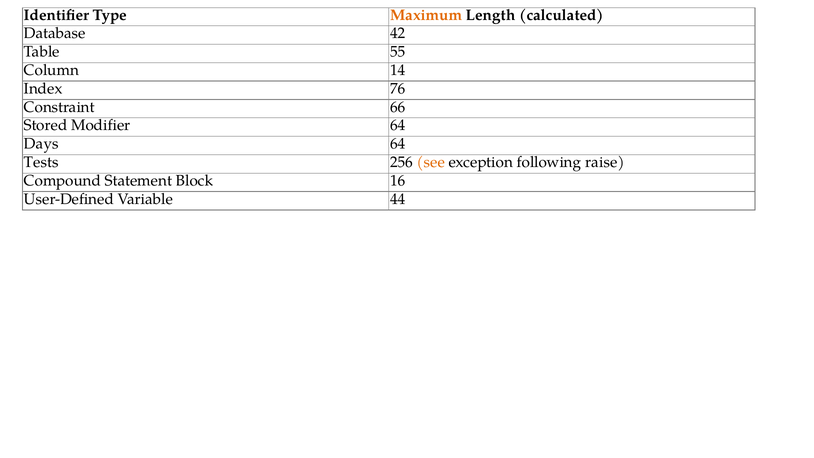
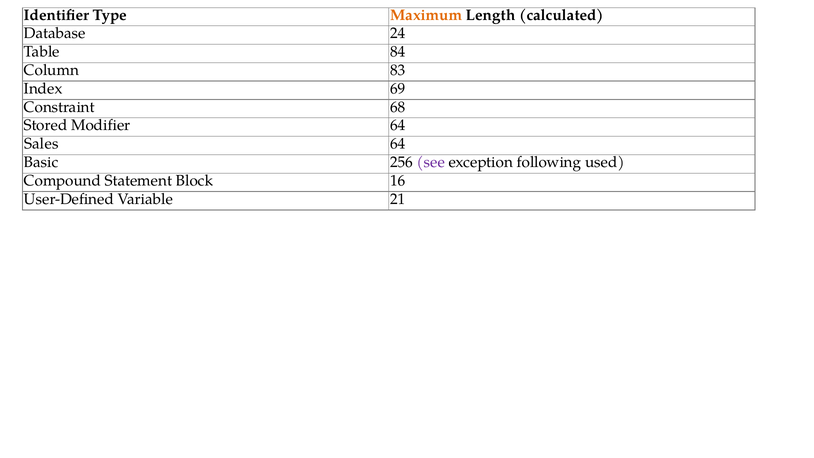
42: 42 -> 24 (398, 33)
55: 55 -> 84 (398, 52)
14: 14 -> 83 (398, 70)
76: 76 -> 69 (398, 89)
66: 66 -> 68 (398, 107)
Days: Days -> Sales (41, 144)
Tests: Tests -> Basic (41, 162)
see colour: orange -> purple (431, 162)
raise: raise -> used (605, 162)
44: 44 -> 21 (398, 199)
